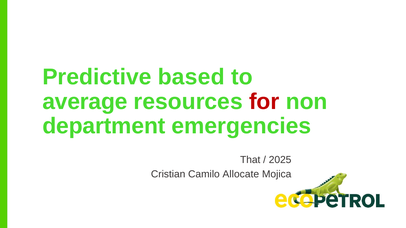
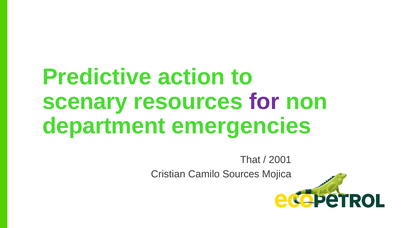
based: based -> action (191, 77)
average: average -> scenary (85, 102)
for colour: red -> purple (264, 102)
2025: 2025 -> 2001 (280, 160)
Allocate: Allocate -> Sources (241, 175)
